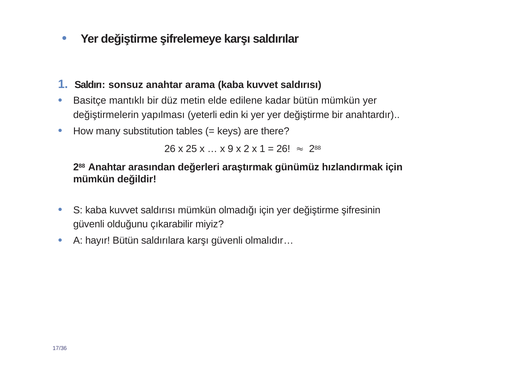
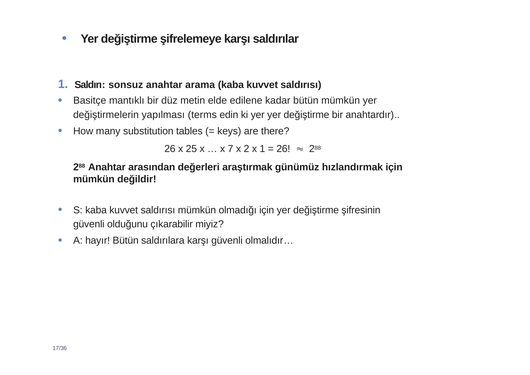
yeterli: yeterli -> terms (202, 115)
9: 9 -> 7 (231, 149)
